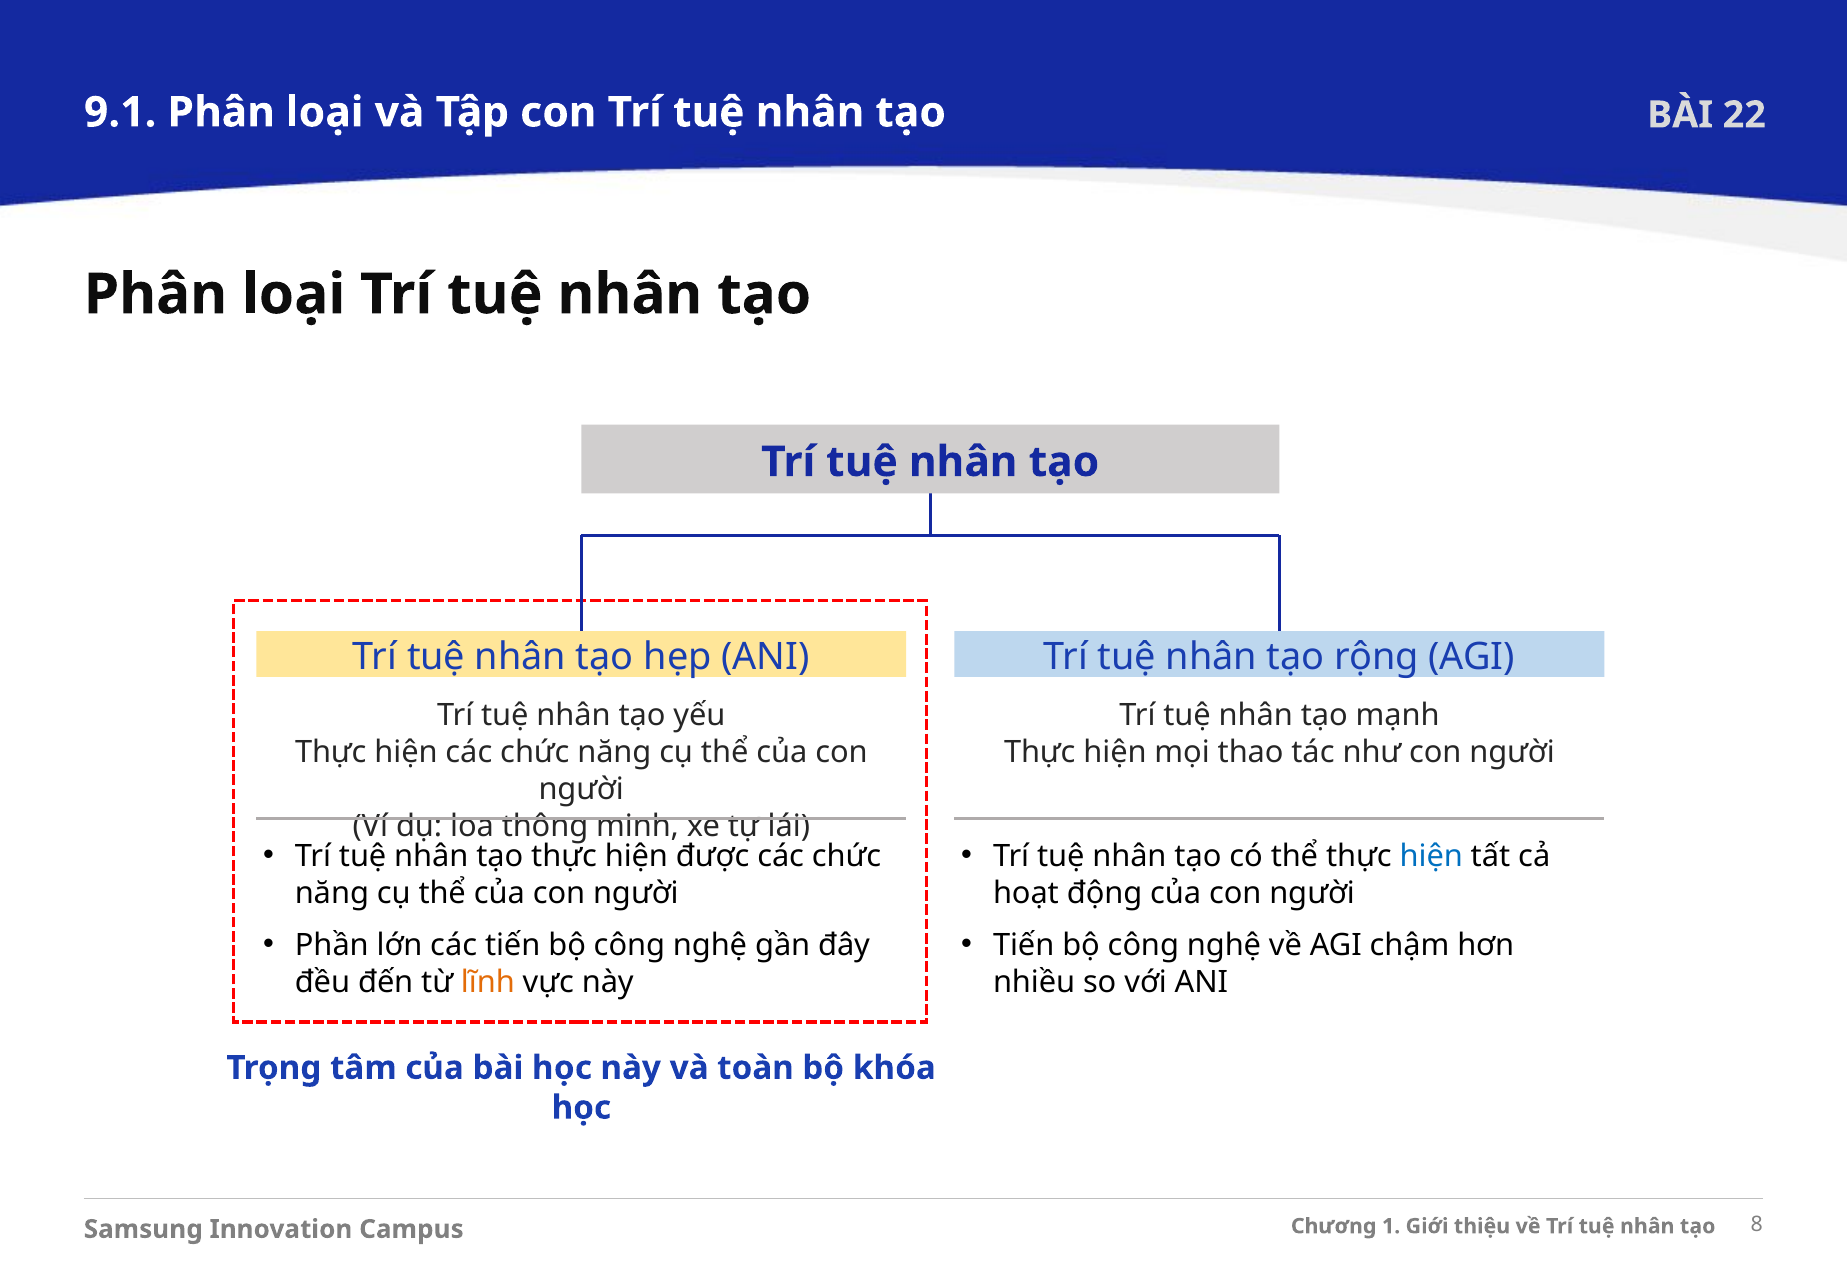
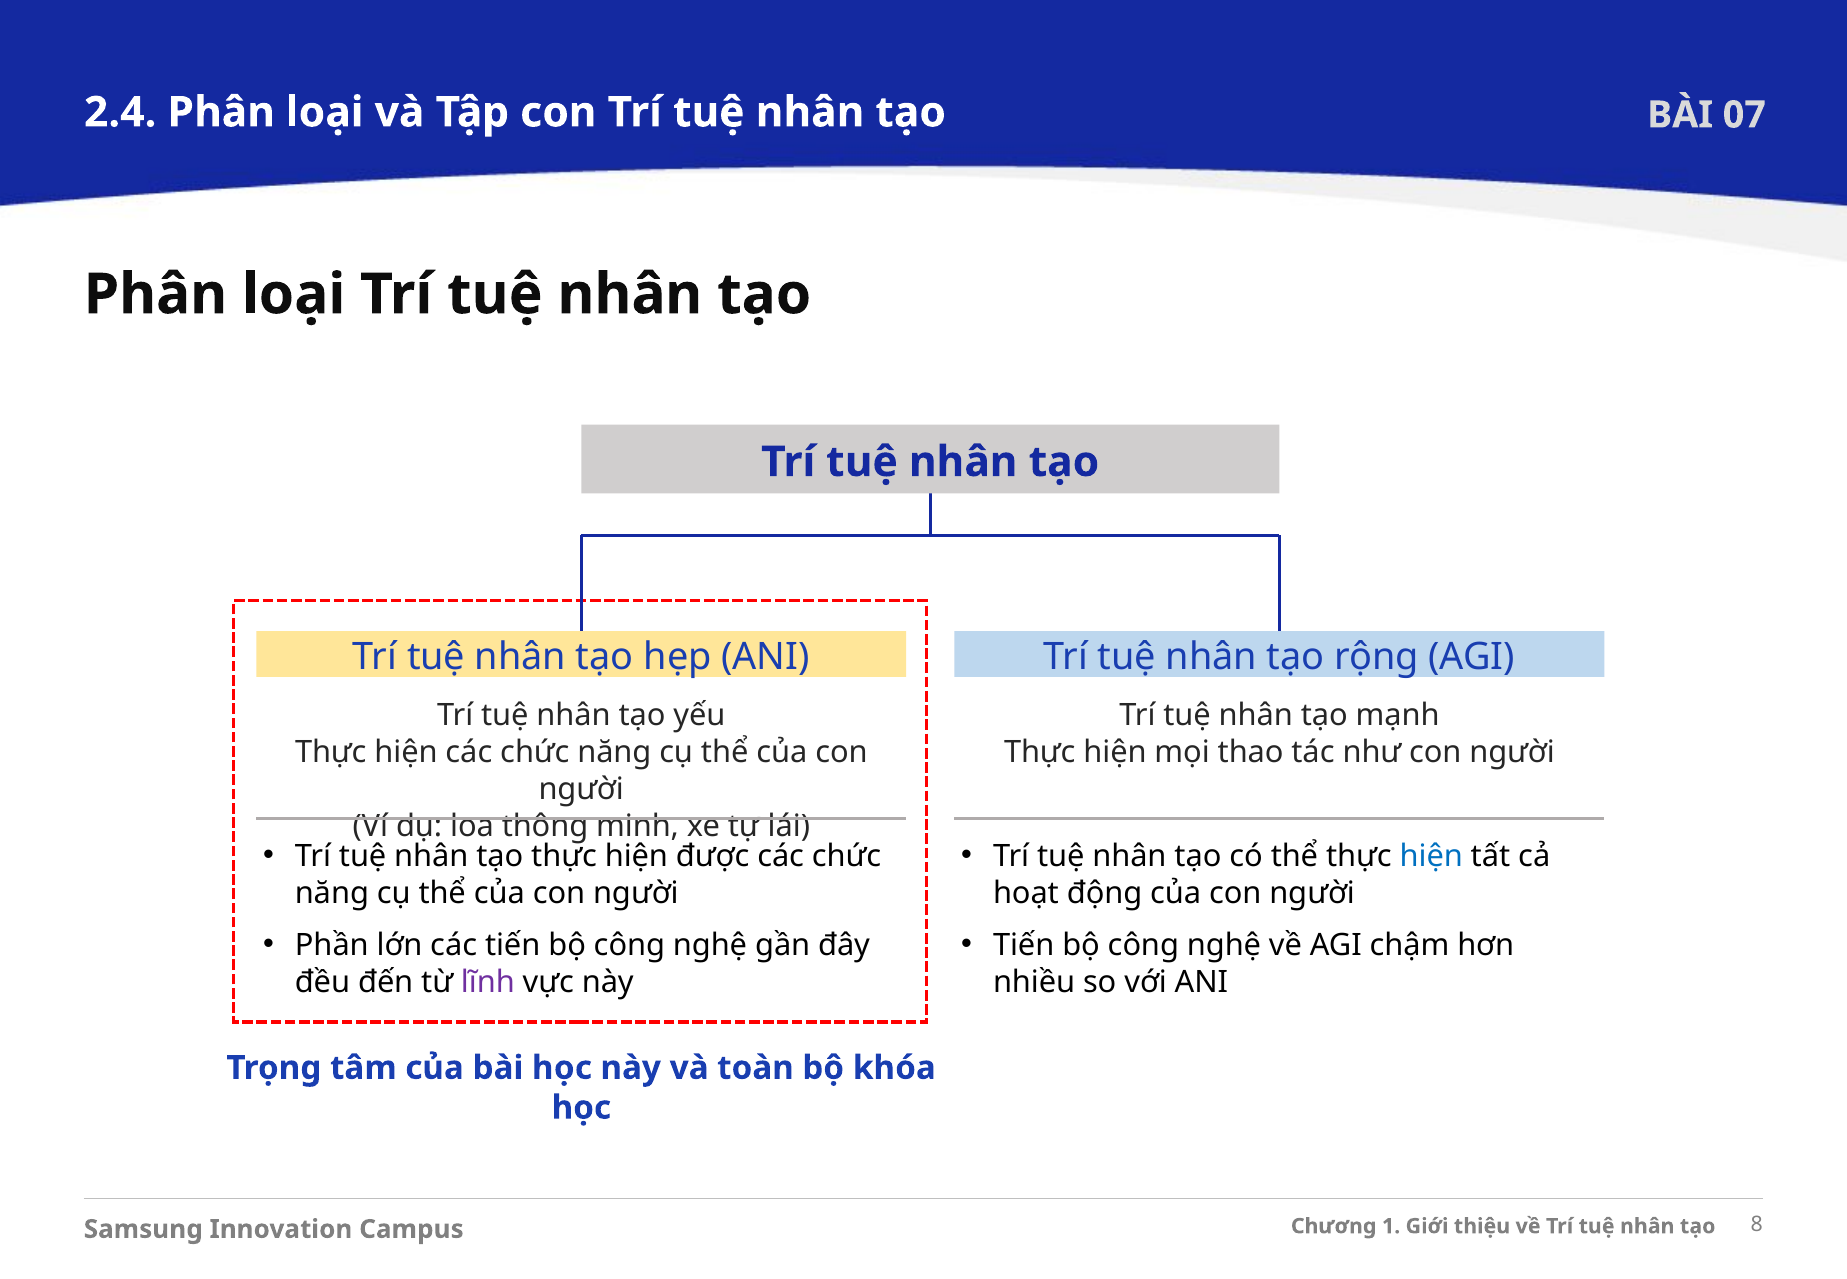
9.1: 9.1 -> 2.4 (120, 112)
22: 22 -> 07 (1744, 115)
lĩnh colour: orange -> purple (488, 983)
